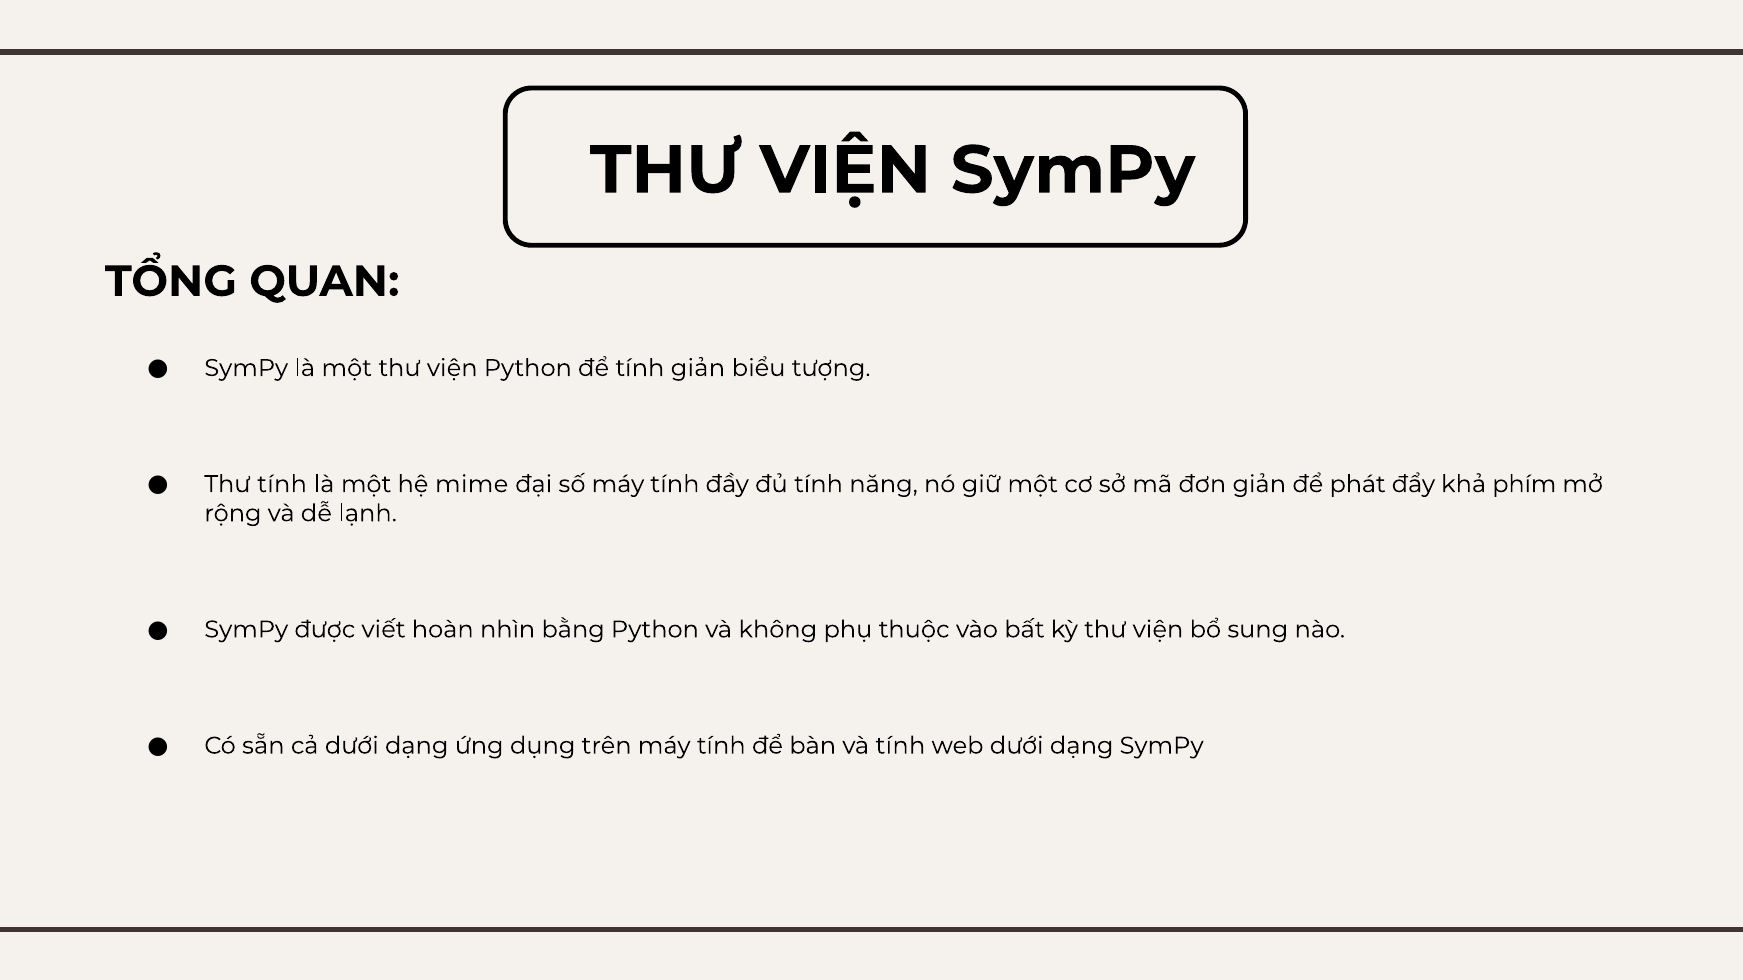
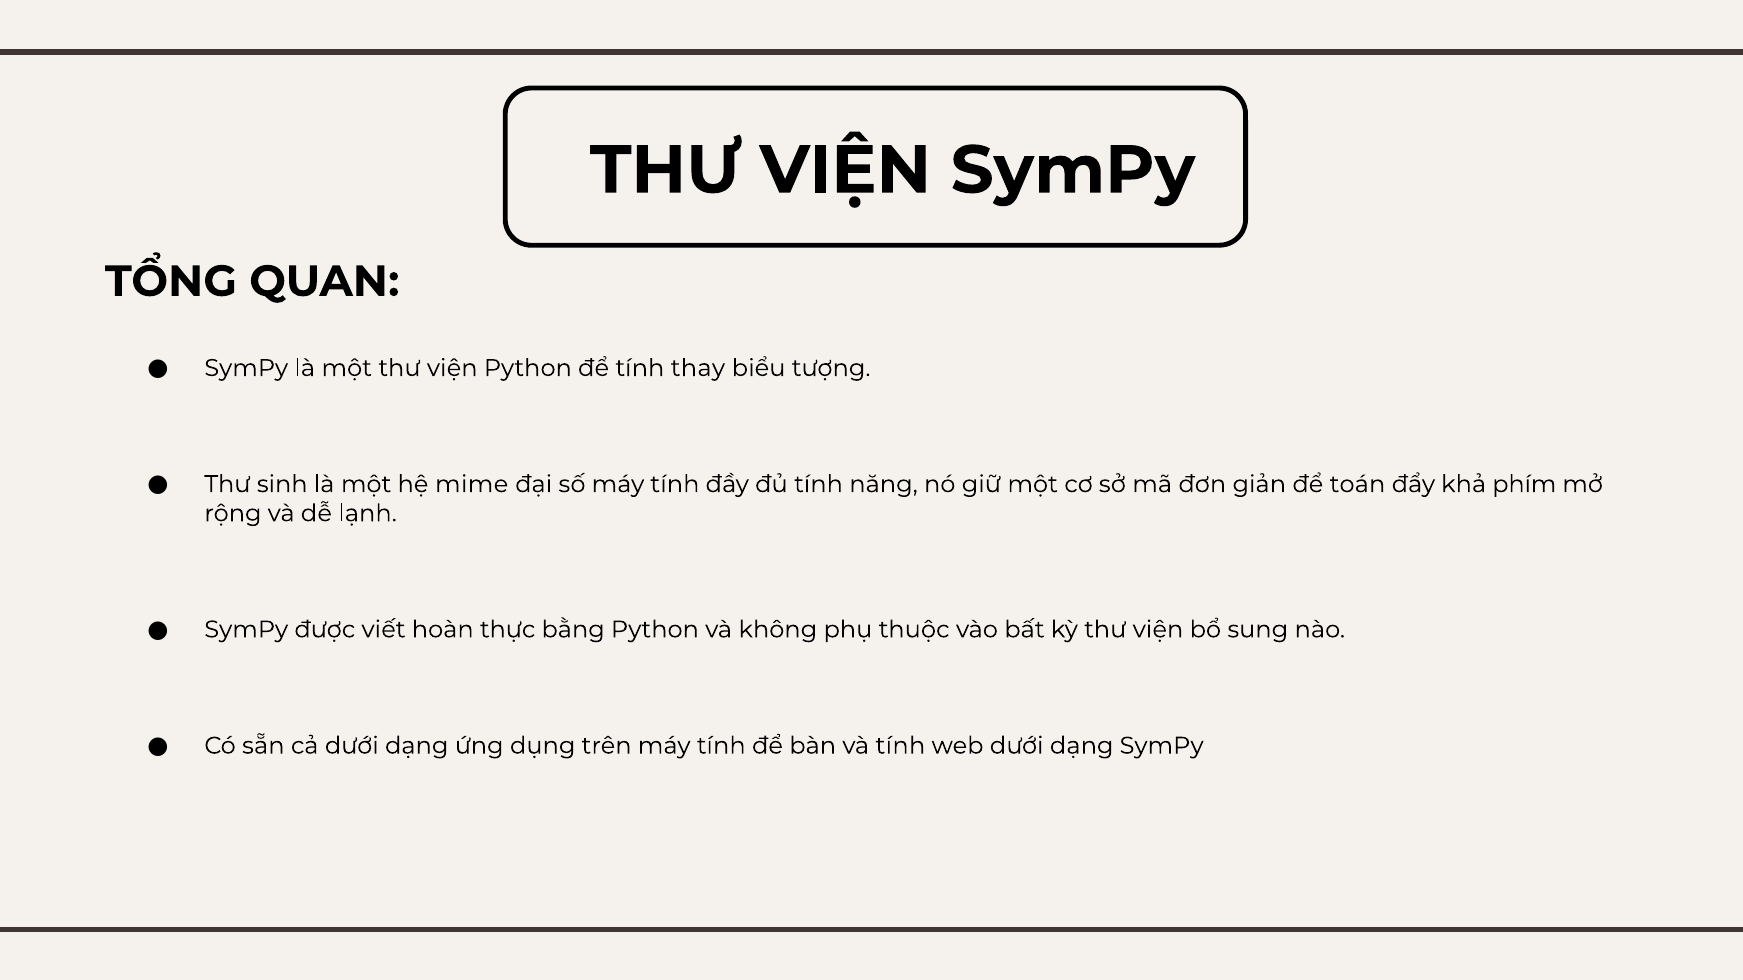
tính giản: giản -> thay (698, 368)
Thư tính: tính -> sinh (282, 484)
phát: phát -> toán (1357, 484)
nhìn: nhìn -> thực (508, 630)
